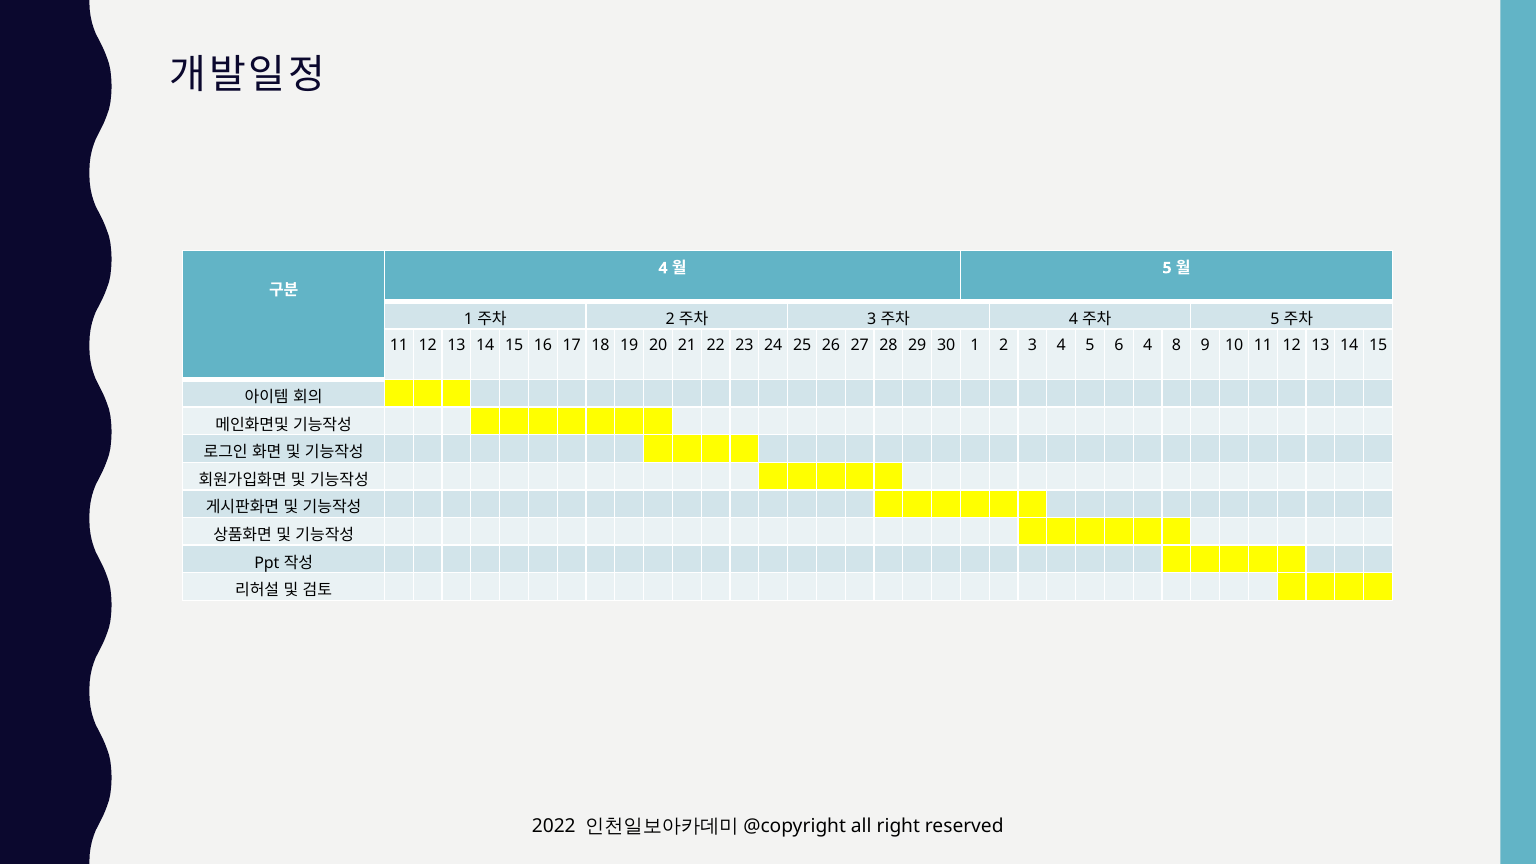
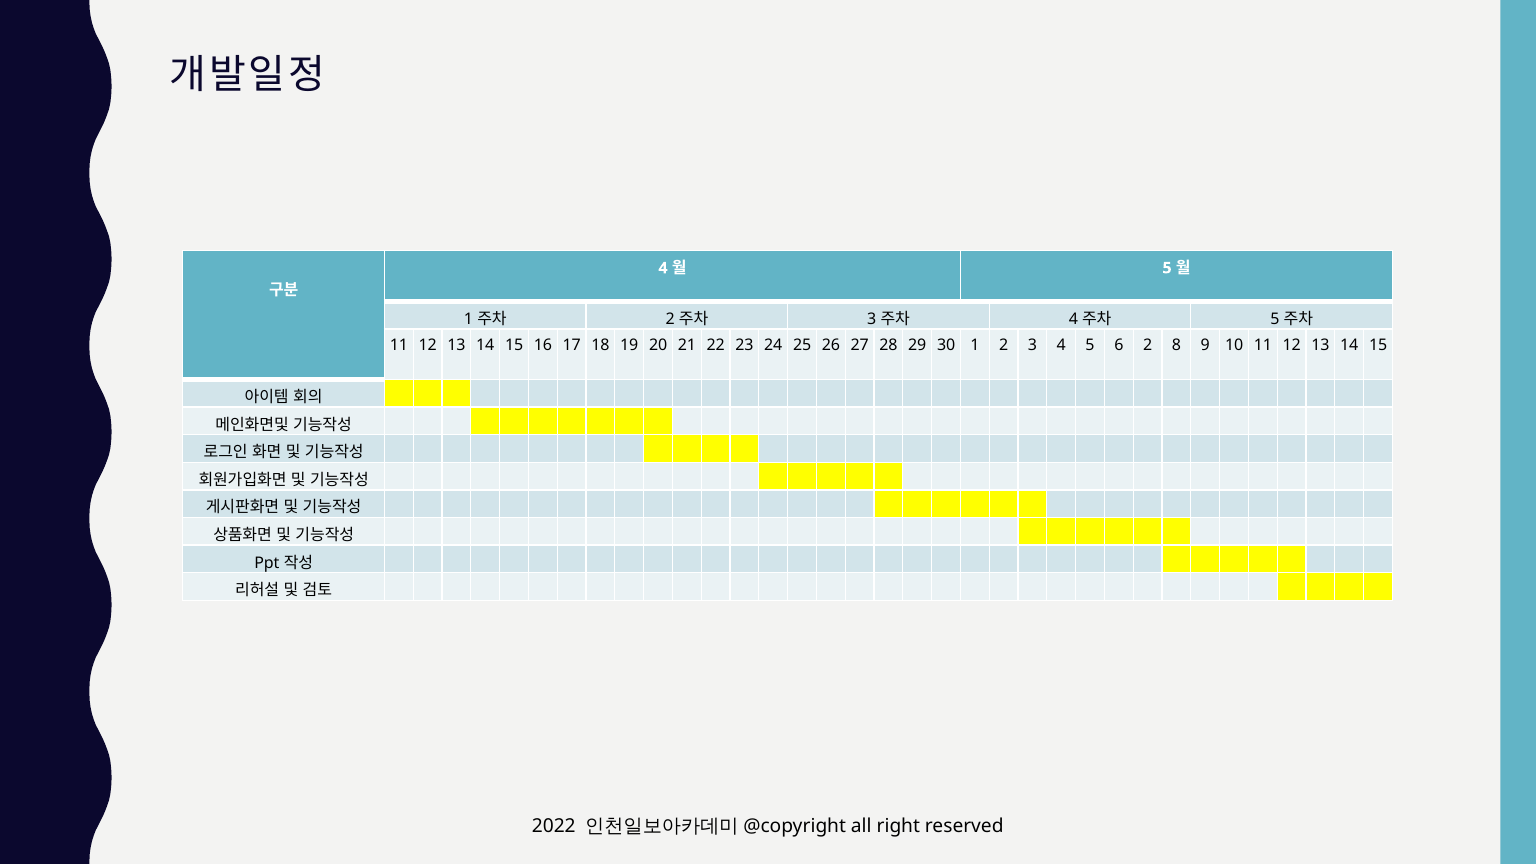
6 4: 4 -> 2 (1148, 345)
